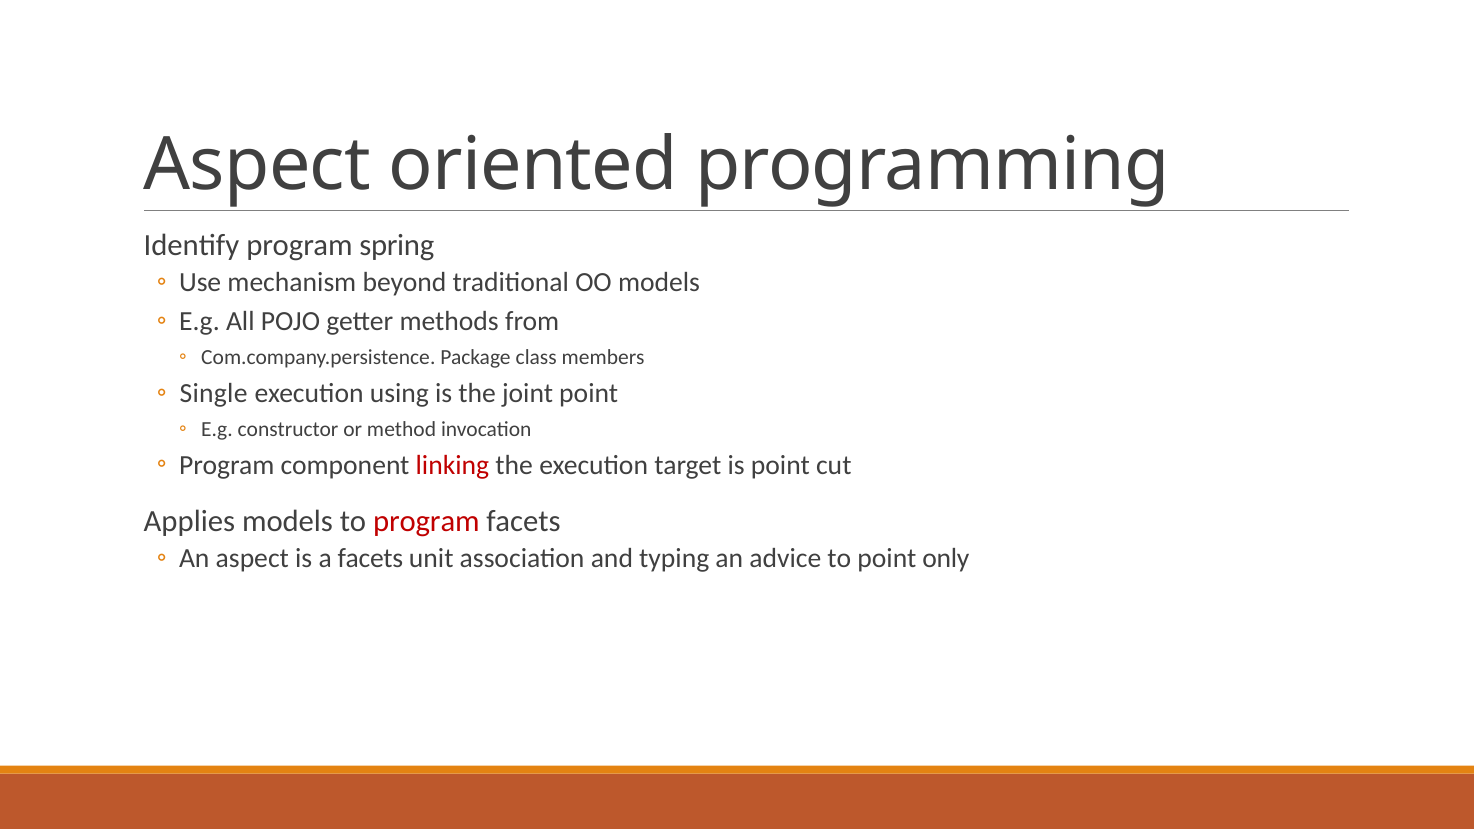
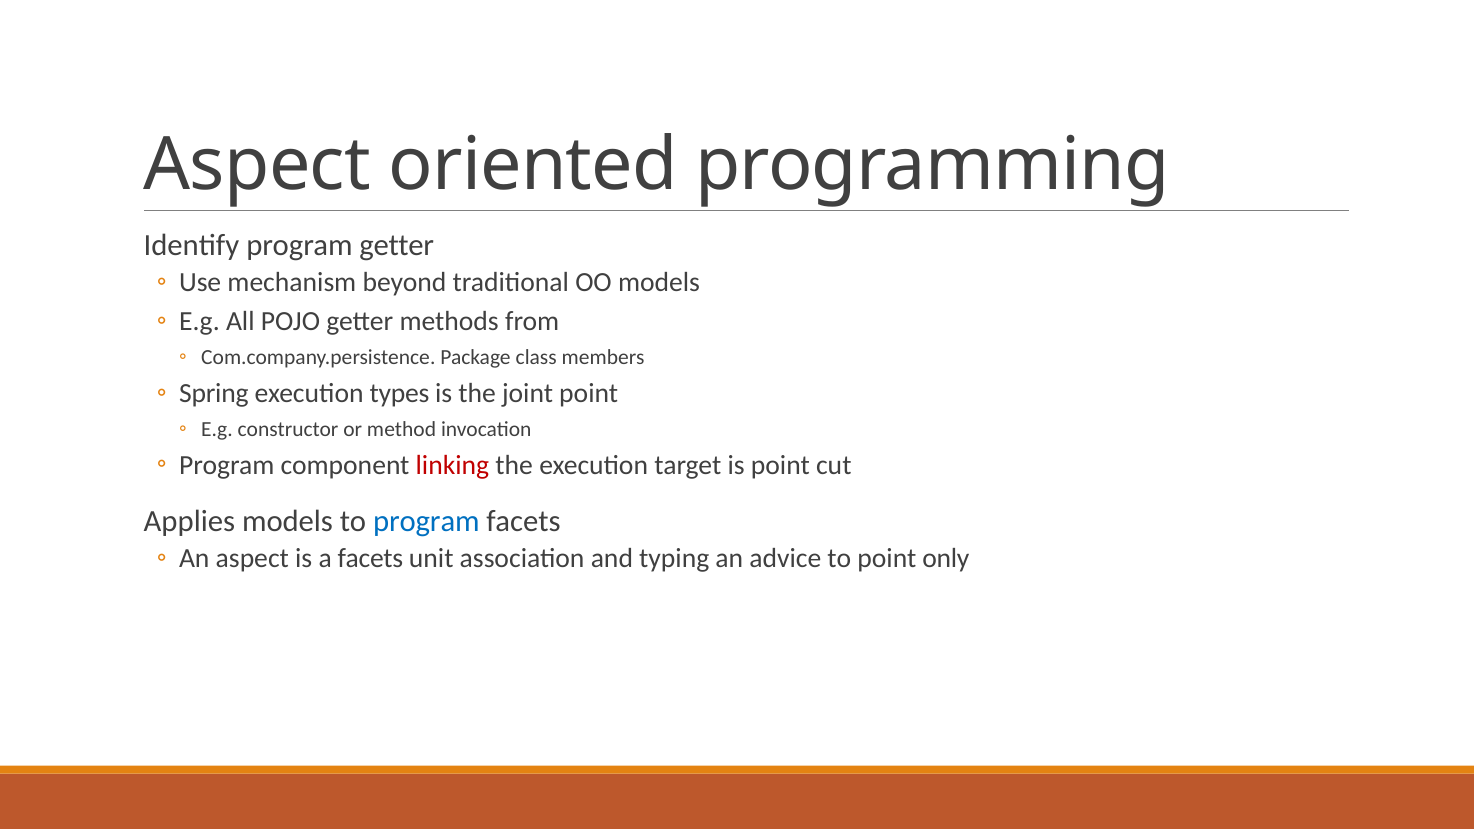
program spring: spring -> getter (397, 245)
Single: Single -> Spring (214, 394)
using: using -> types (399, 394)
program colour: red -> blue (426, 521)
